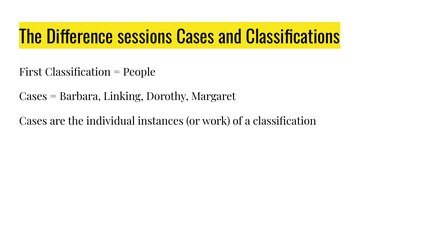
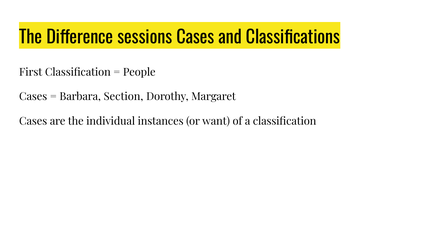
Linking: Linking -> Section (124, 97)
work: work -> want (216, 121)
